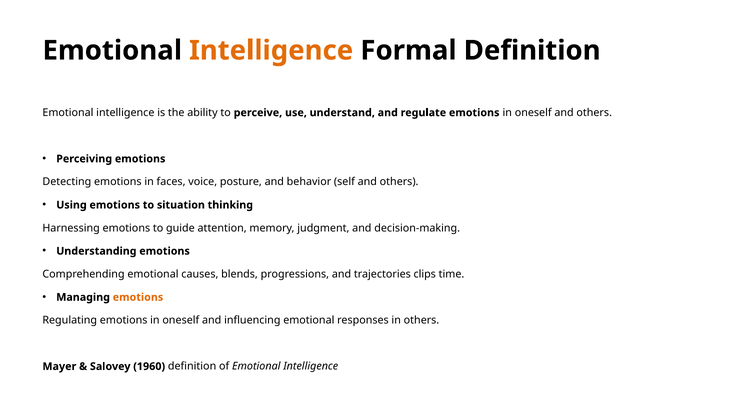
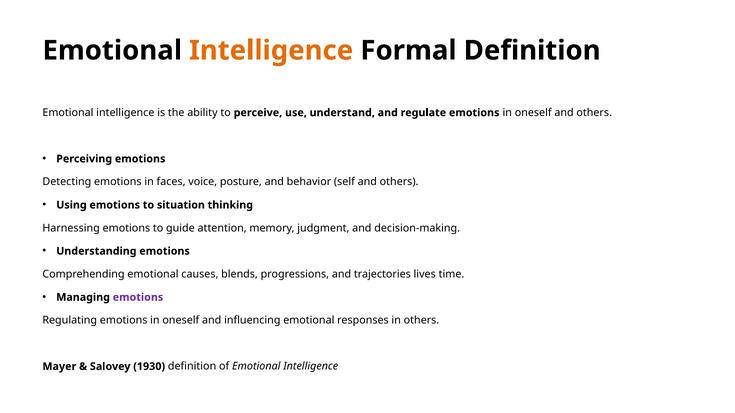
clips: clips -> lives (425, 274)
emotions colour: orange -> purple (138, 298)
1960: 1960 -> 1930 (149, 367)
